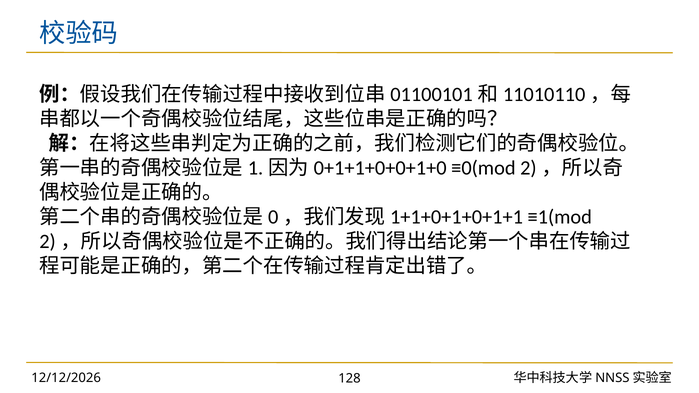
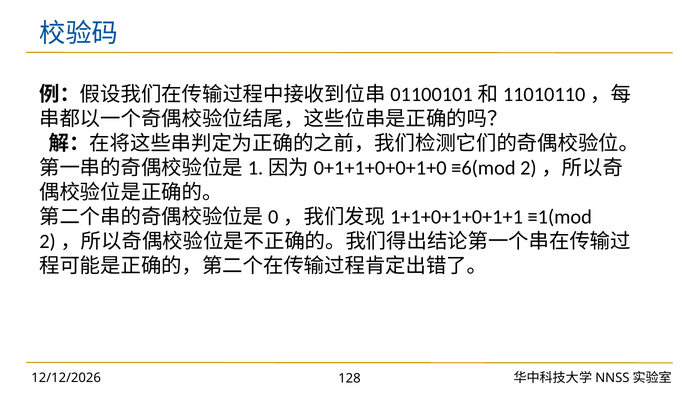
≡0(mod: ≡0(mod -> ≡6(mod (483, 168)
